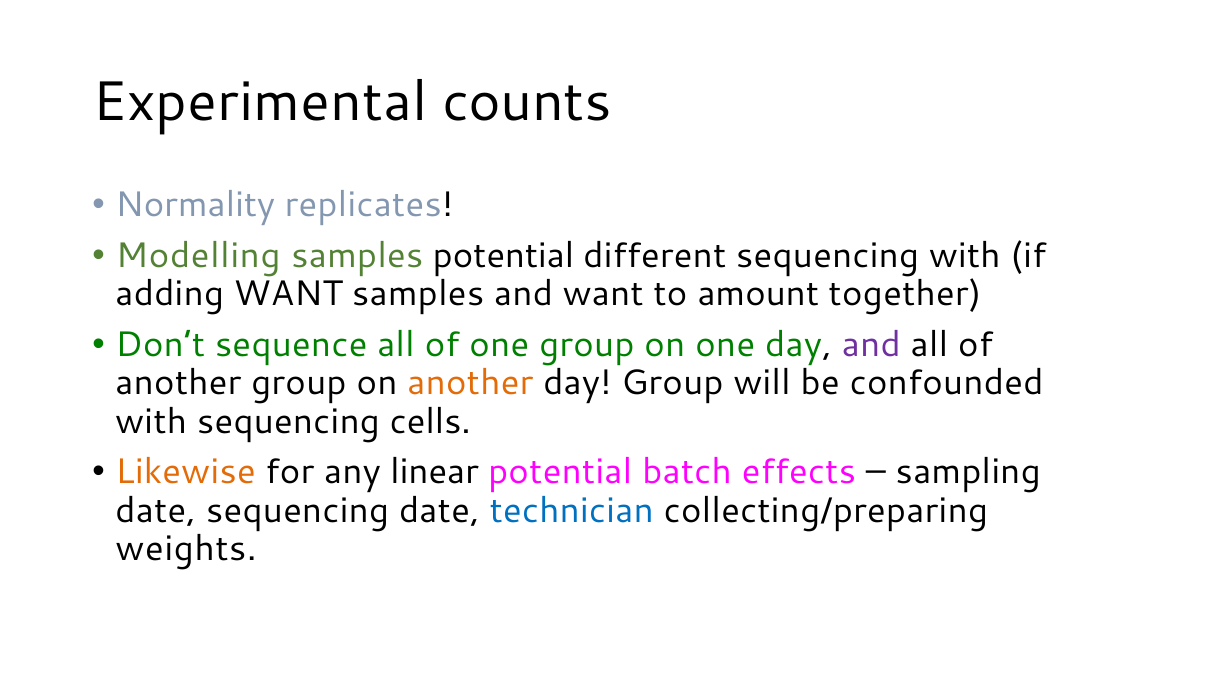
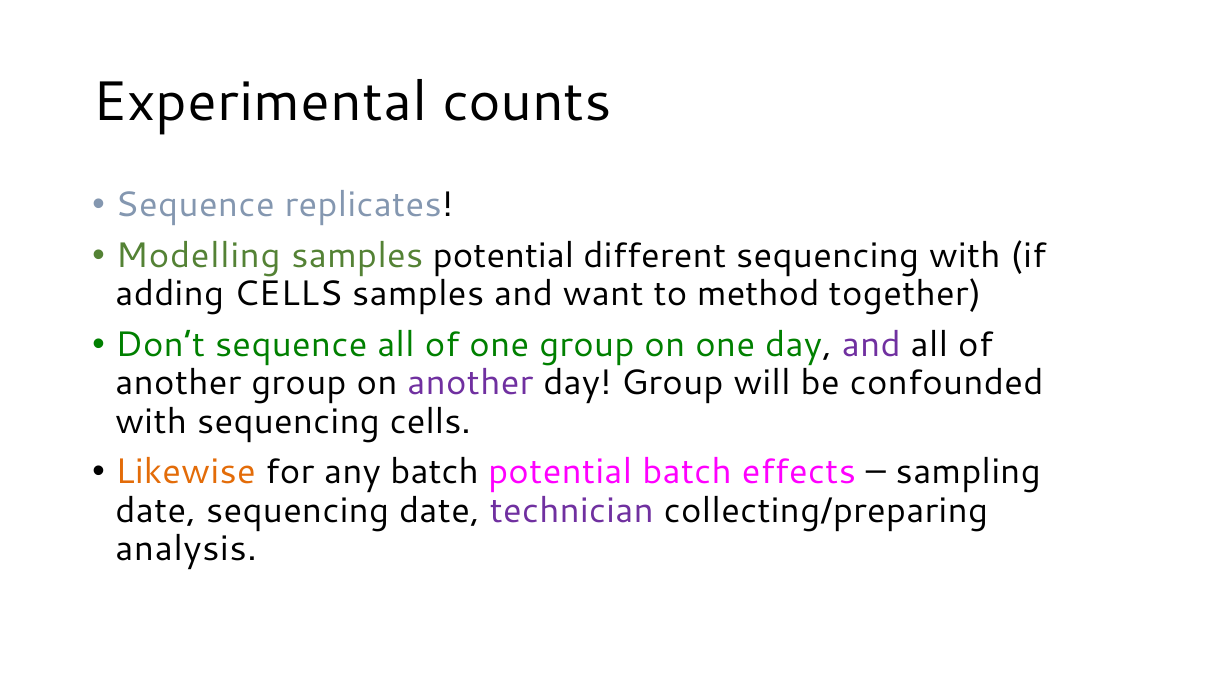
Normality: Normality -> Sequence (195, 205)
adding WANT: WANT -> CELLS (288, 294)
amount: amount -> method (758, 294)
another colour: orange -> purple (470, 383)
any linear: linear -> batch (435, 472)
technician colour: blue -> purple (572, 510)
weights: weights -> analysis (186, 548)
